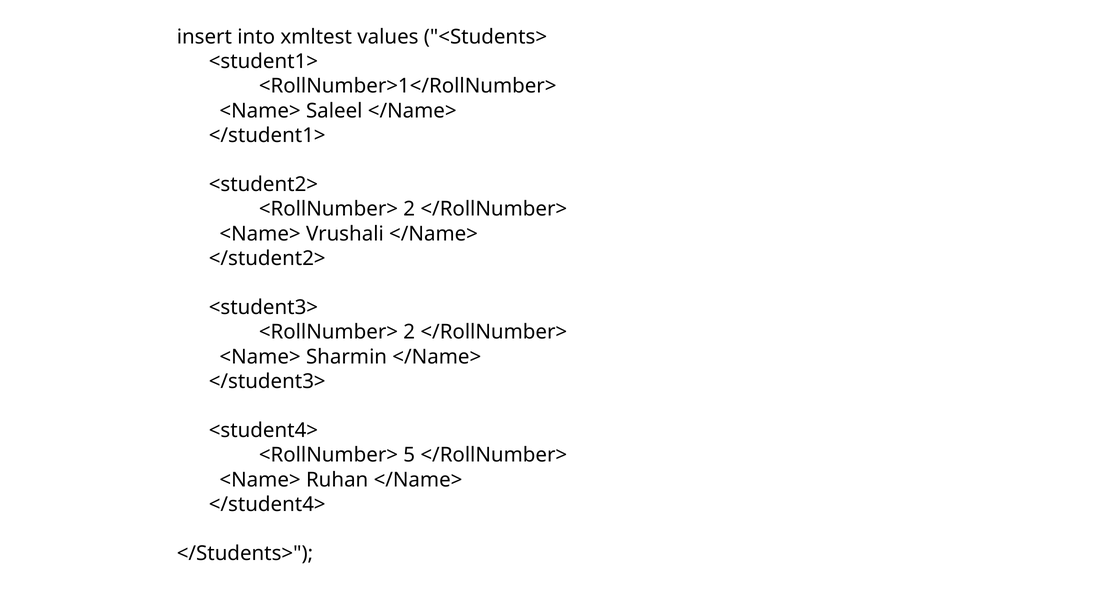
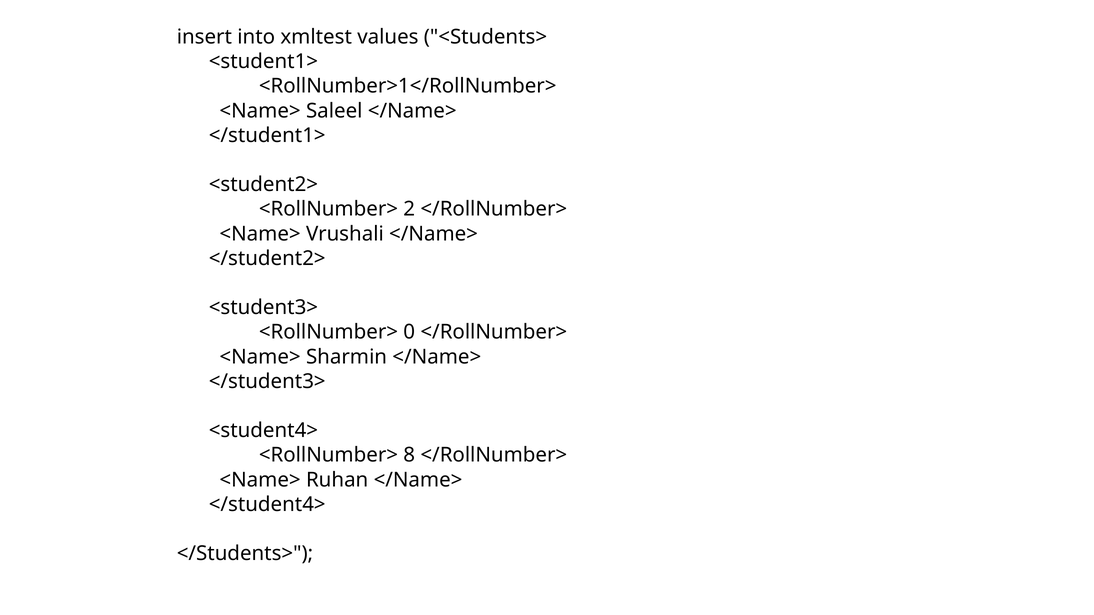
2: 2 -> 0 (409, 332)
5: 5 -> 8 (409, 455)
